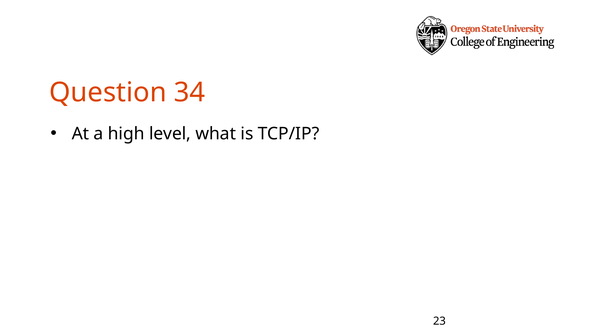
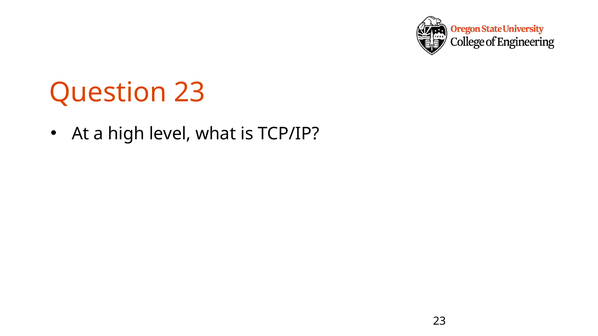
Question 34: 34 -> 23 (189, 93)
